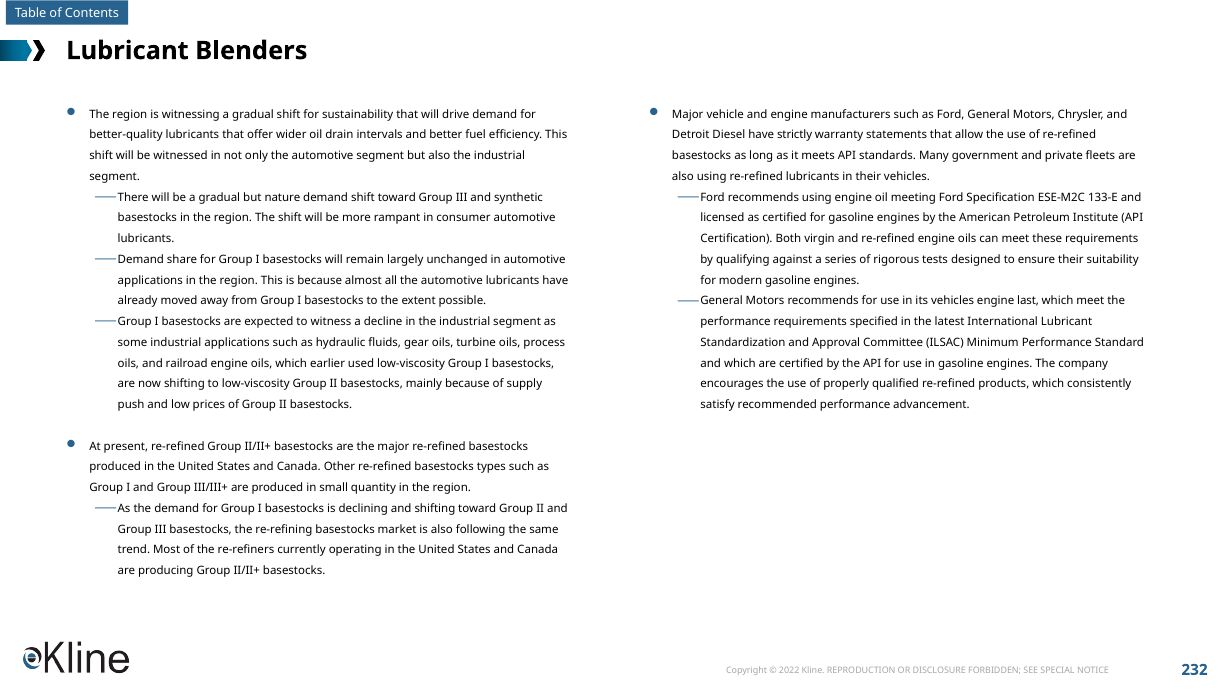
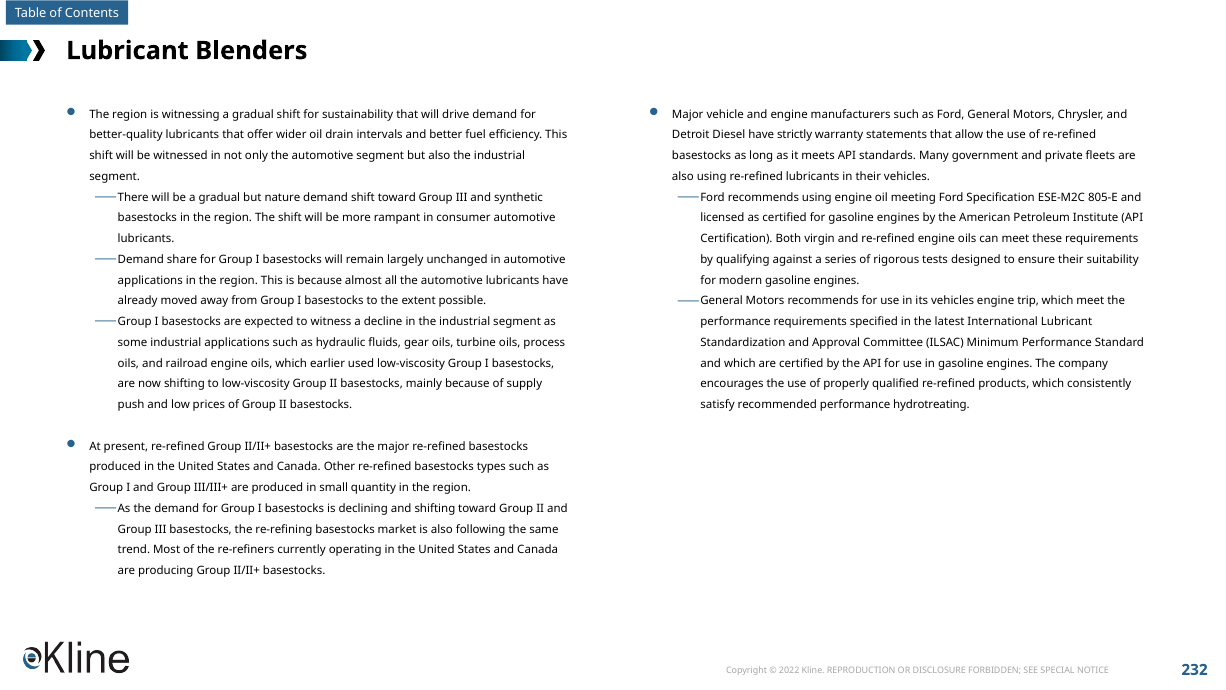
133-E: 133-E -> 805-E (1103, 197)
last: last -> trip (1028, 301)
advancement: advancement -> hydrotreating (932, 405)
